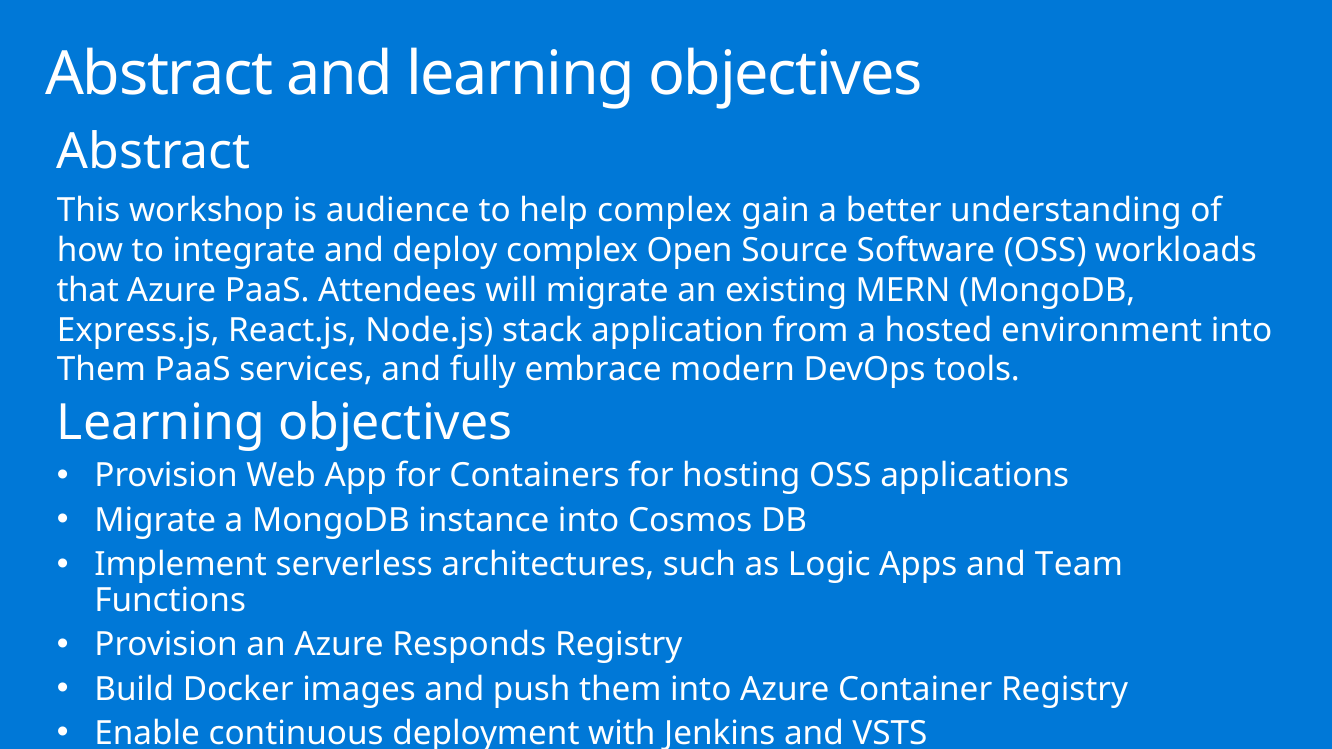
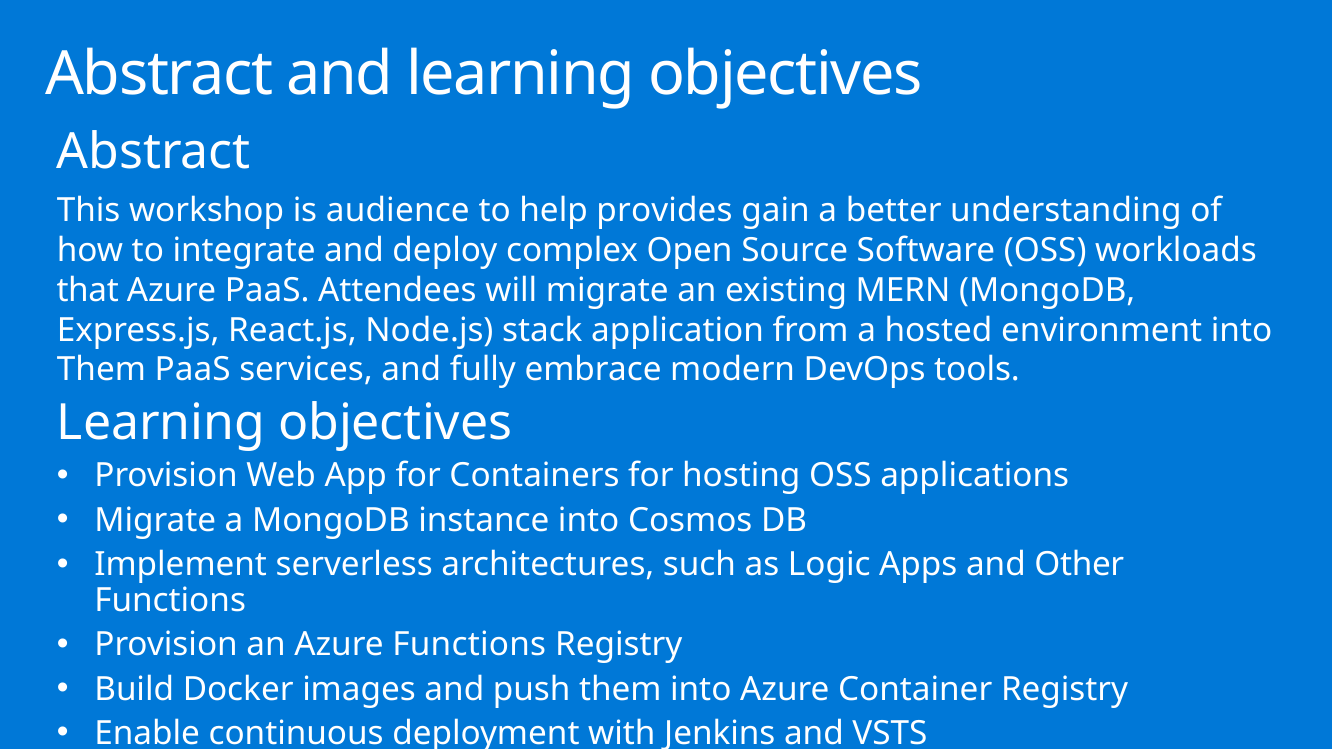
help complex: complex -> provides (665, 210)
Team: Team -> Other (1079, 565)
Azure Responds: Responds -> Functions (469, 645)
